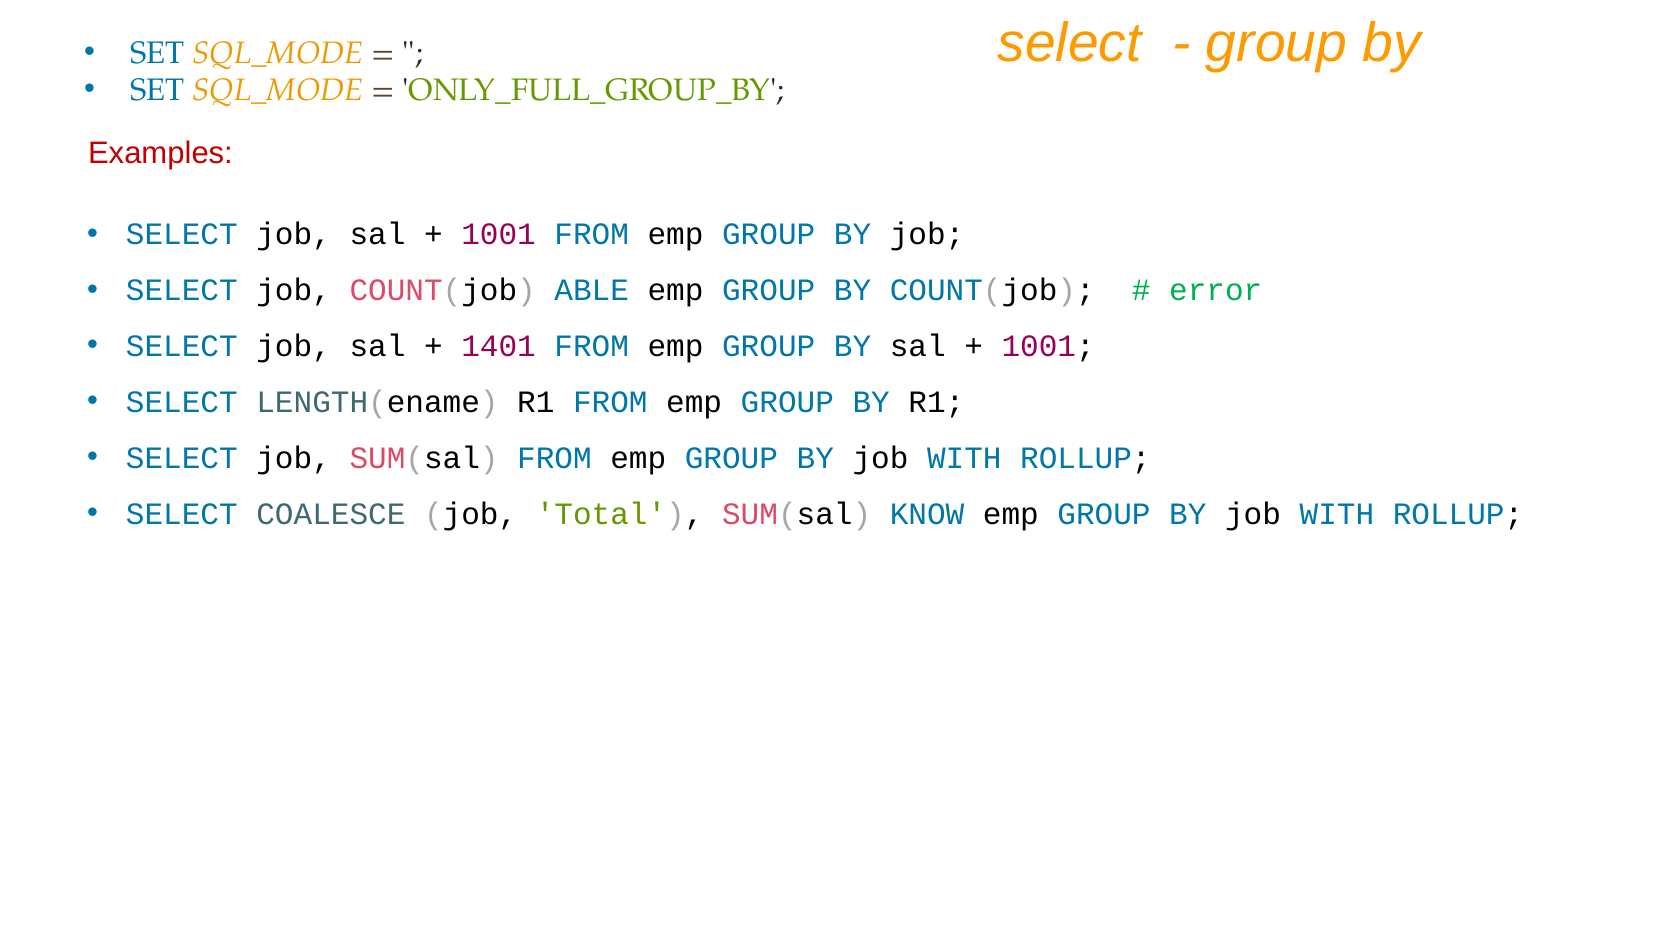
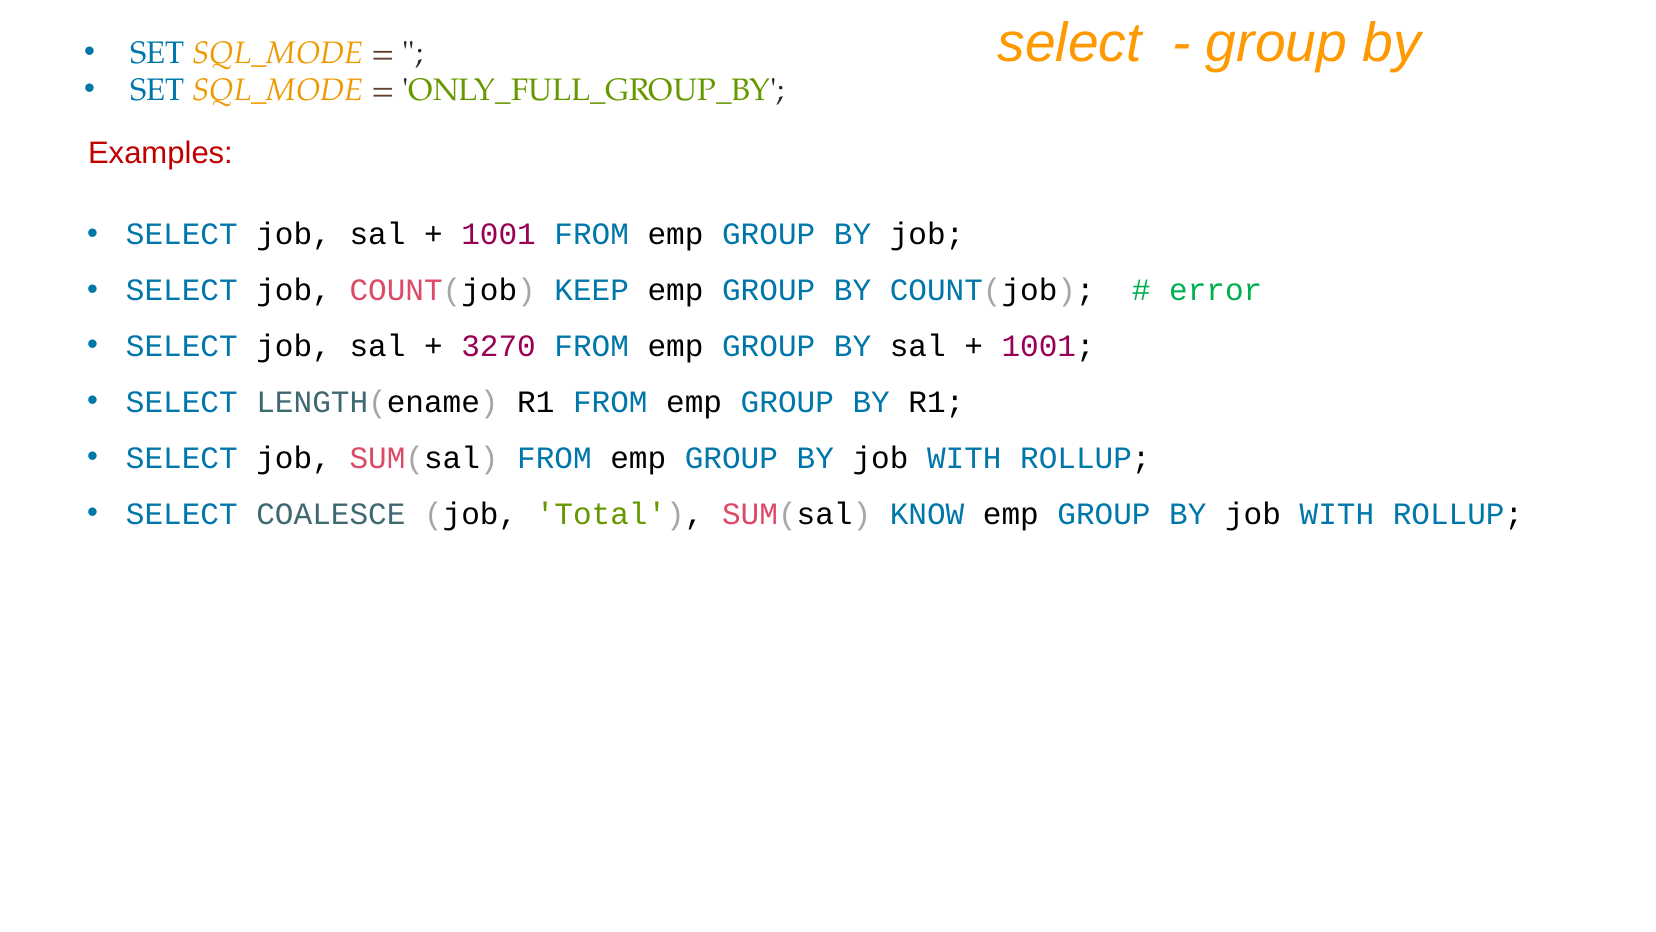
ABLE: ABLE -> KEEP (592, 290)
1401: 1401 -> 3270 (499, 346)
